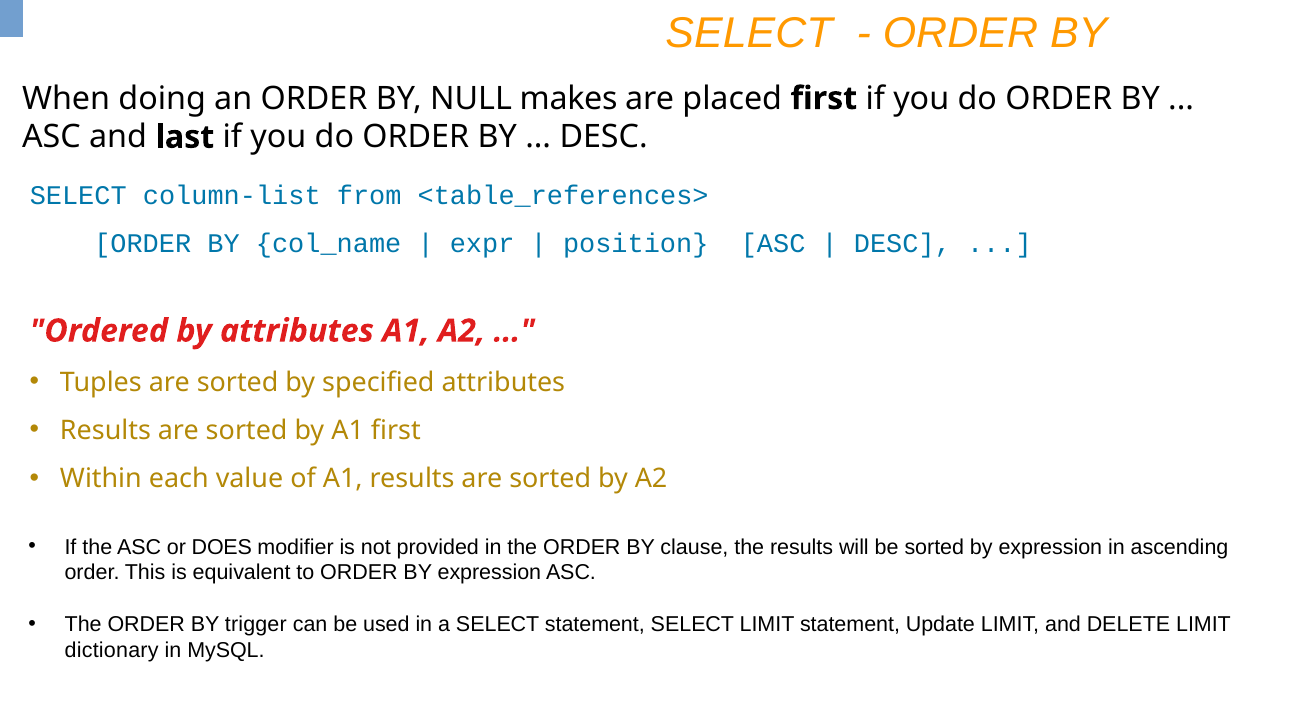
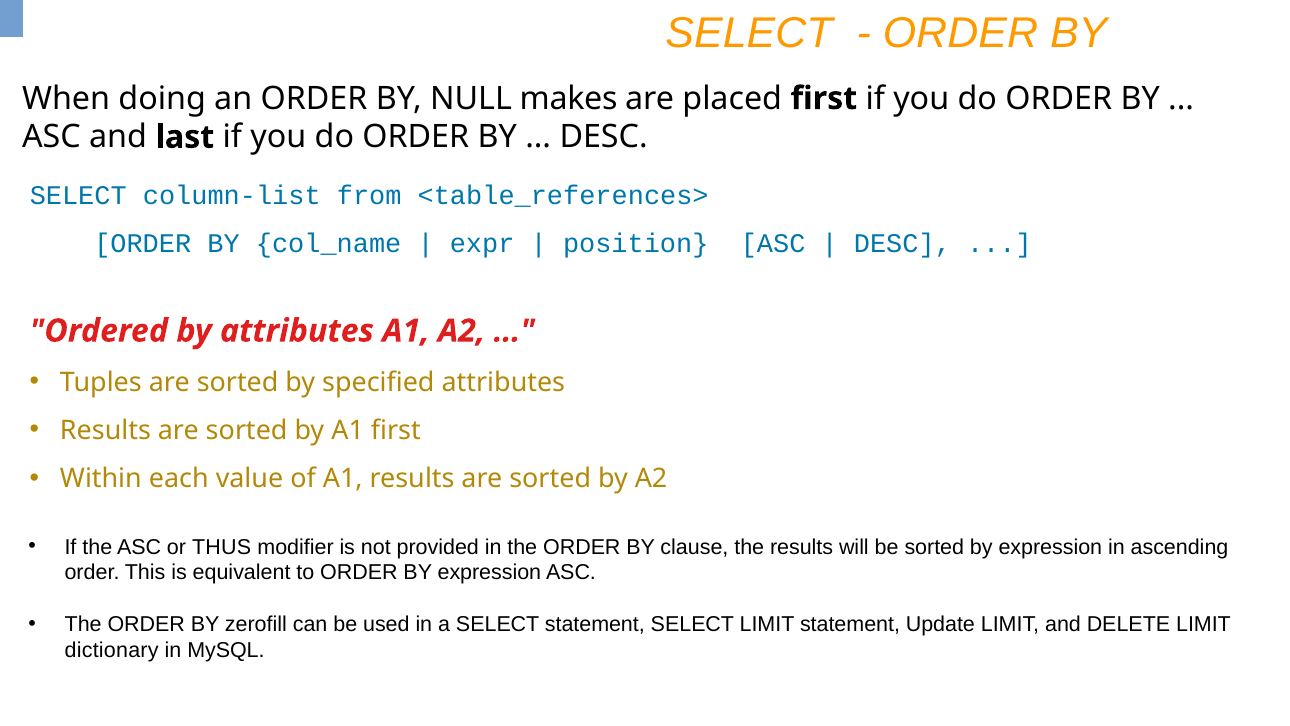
DOES: DOES -> THUS (222, 547)
trigger: trigger -> zerofill (256, 624)
